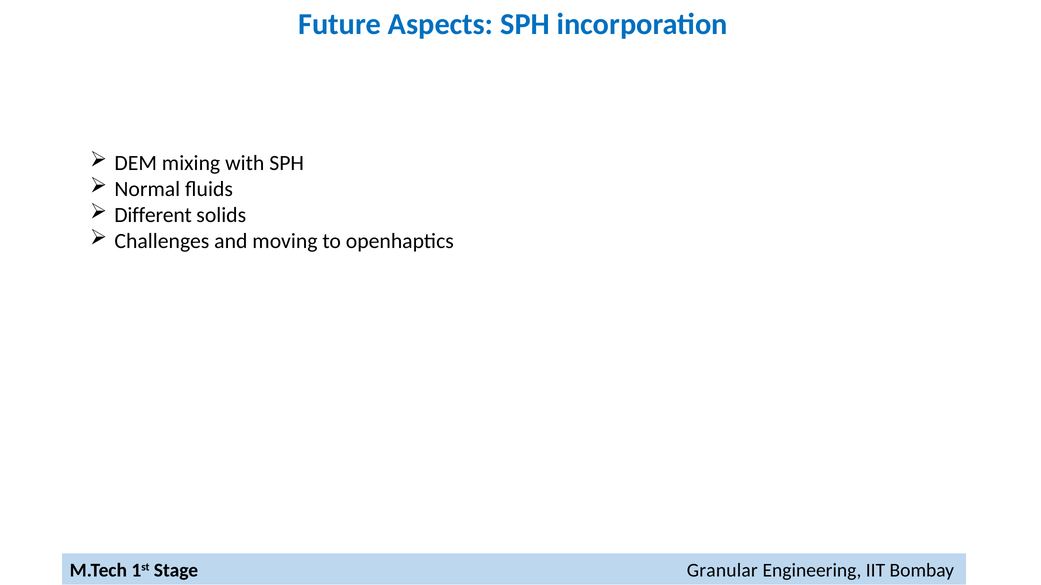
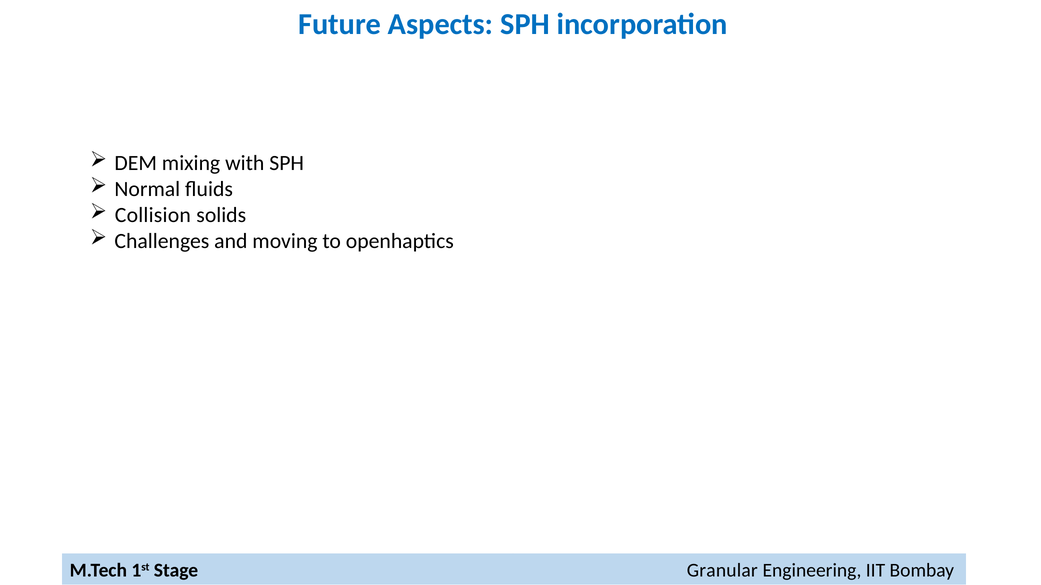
Different: Different -> Collision (153, 215)
